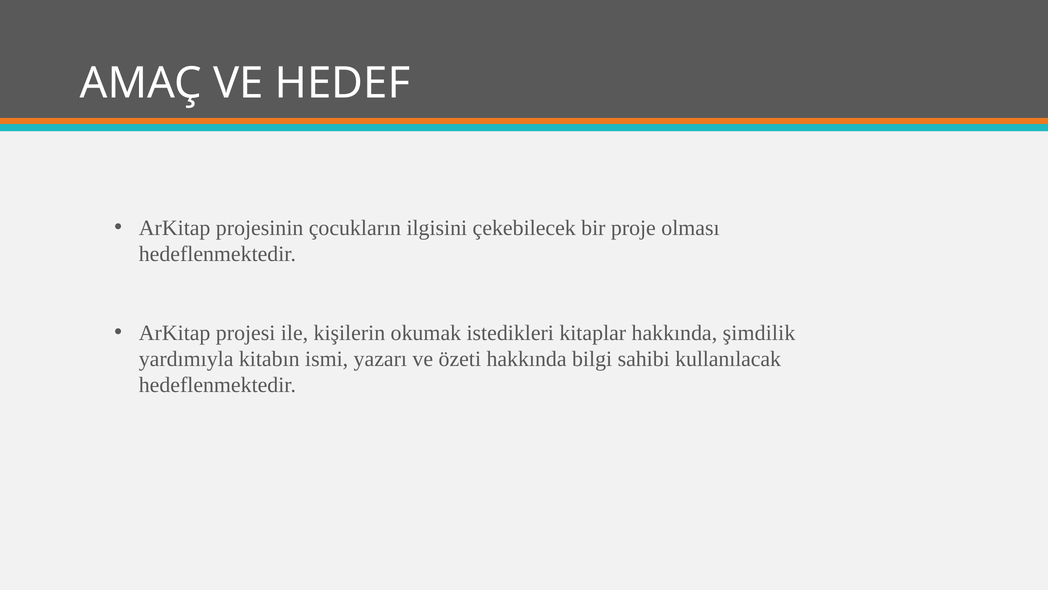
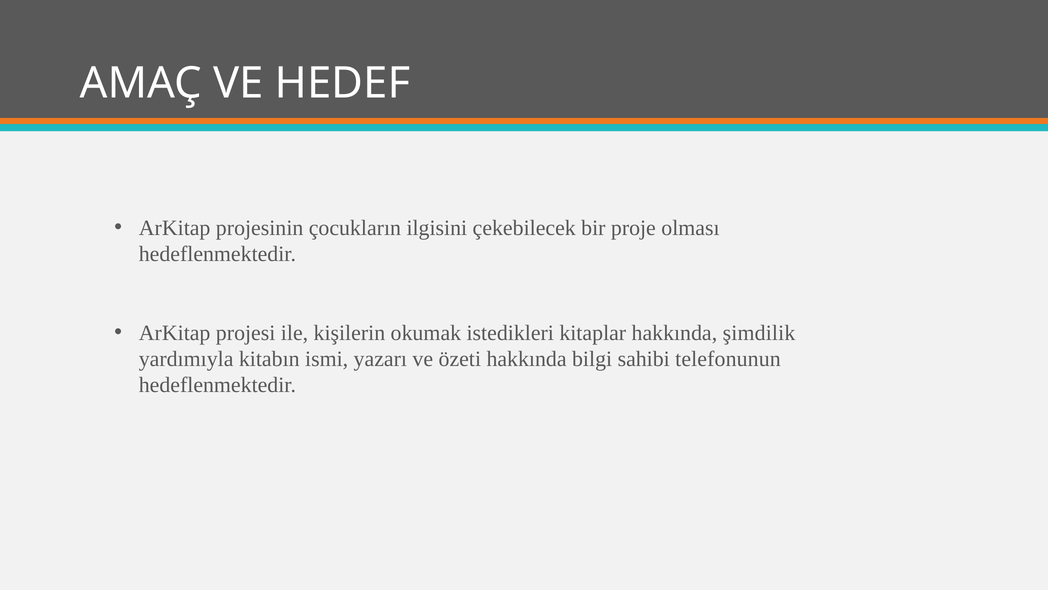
kullanılacak: kullanılacak -> telefonunun (728, 359)
